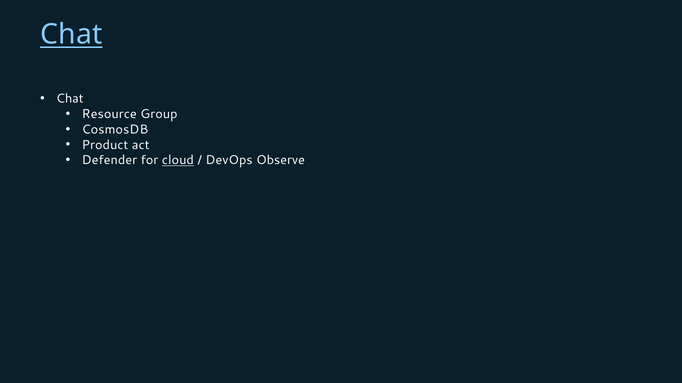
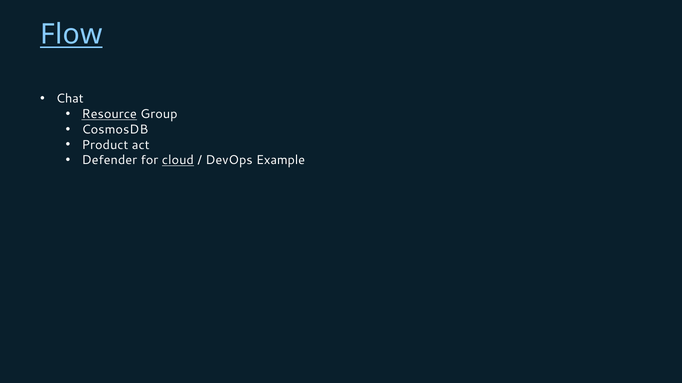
Chat: Chat -> Flow (71, 34)
Resource underline: none -> present (109, 114)
Observe: Observe -> Example (281, 160)
